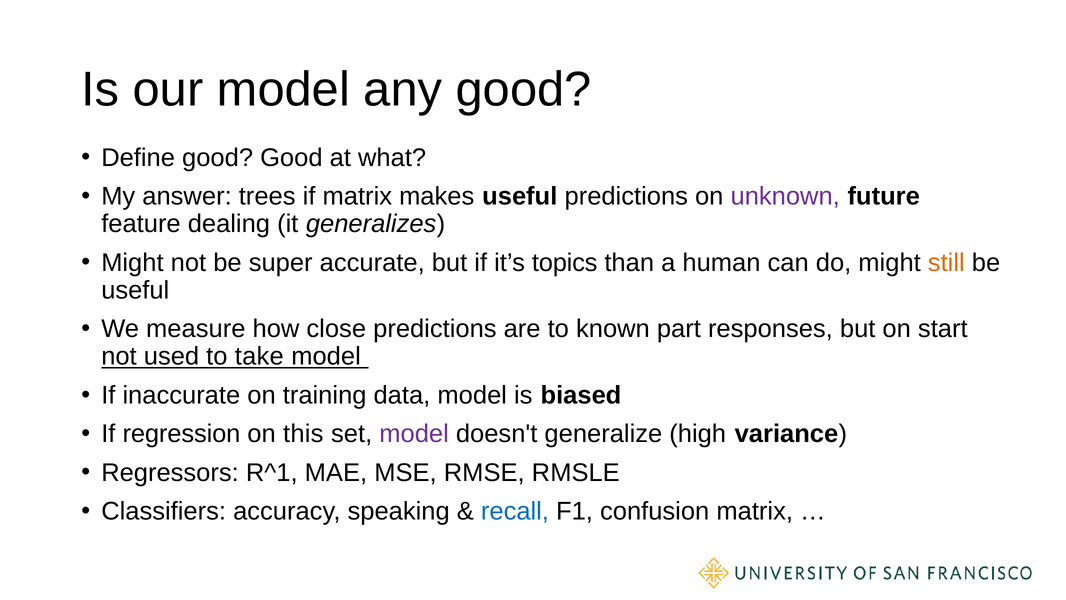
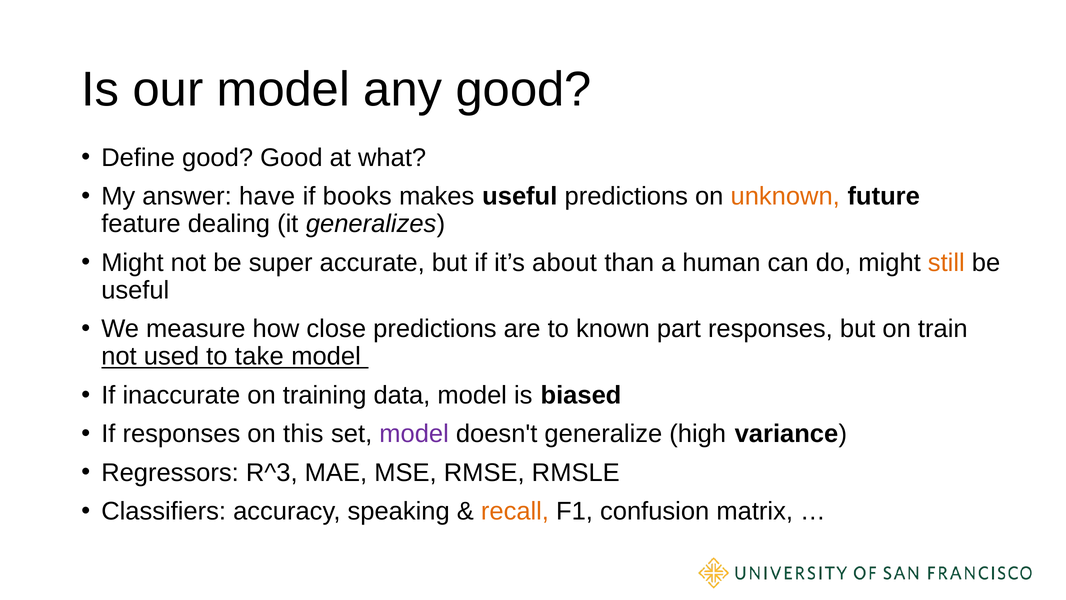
trees: trees -> have (267, 196)
if matrix: matrix -> books (357, 196)
unknown colour: purple -> orange (785, 196)
topics: topics -> about (564, 262)
start: start -> train (943, 329)
If regression: regression -> responses (181, 434)
R^1: R^1 -> R^3 (272, 472)
recall colour: blue -> orange (515, 511)
